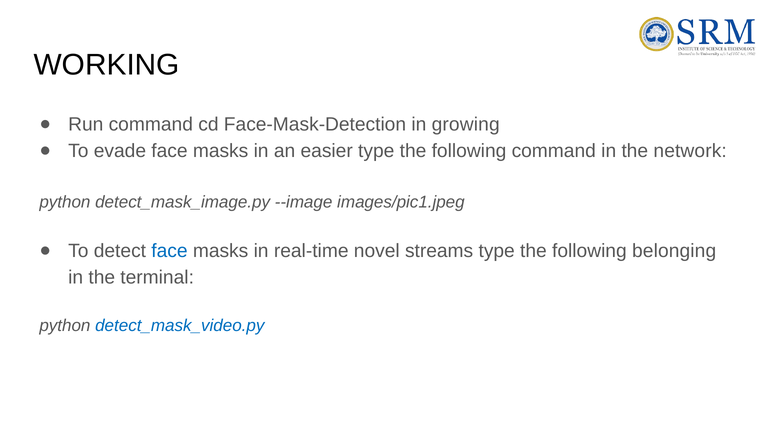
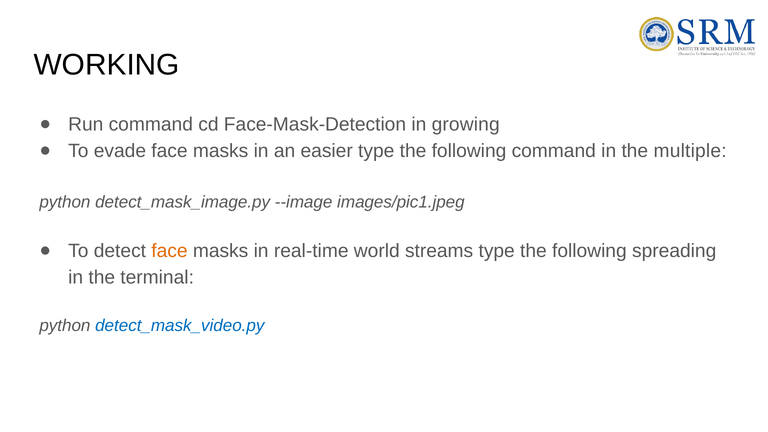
network: network -> multiple (690, 151)
face colour: blue -> orange (169, 251)
novel: novel -> world (377, 251)
belonging: belonging -> spreading (674, 251)
